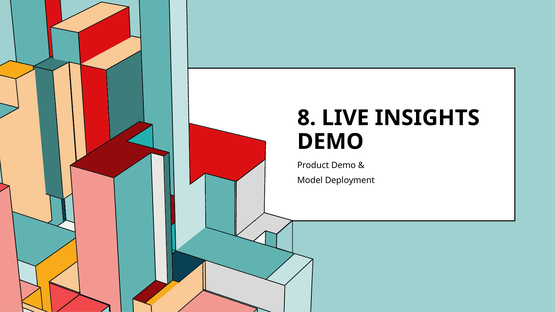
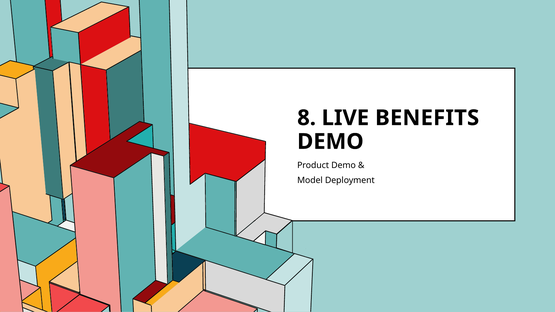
INSIGHTS: INSIGHTS -> BENEFITS (427, 118)
